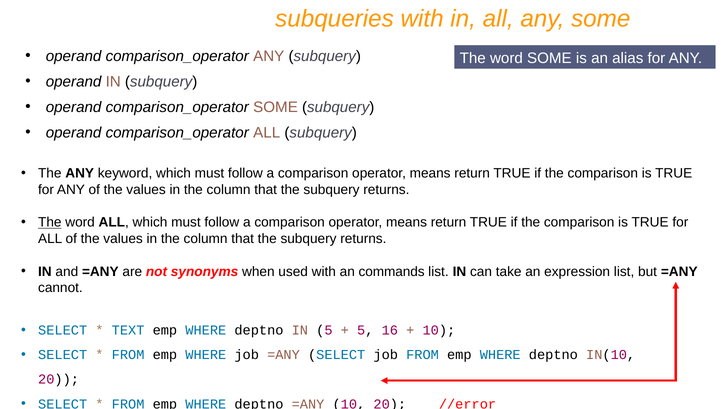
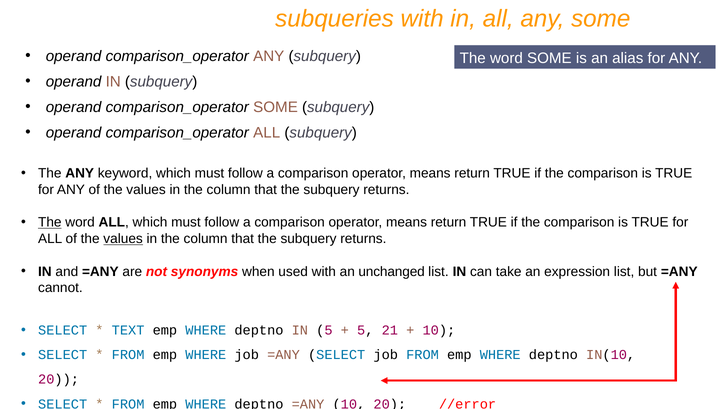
values underline: none -> present (123, 239)
commands: commands -> unchanged (392, 271)
16: 16 -> 21 (390, 330)
